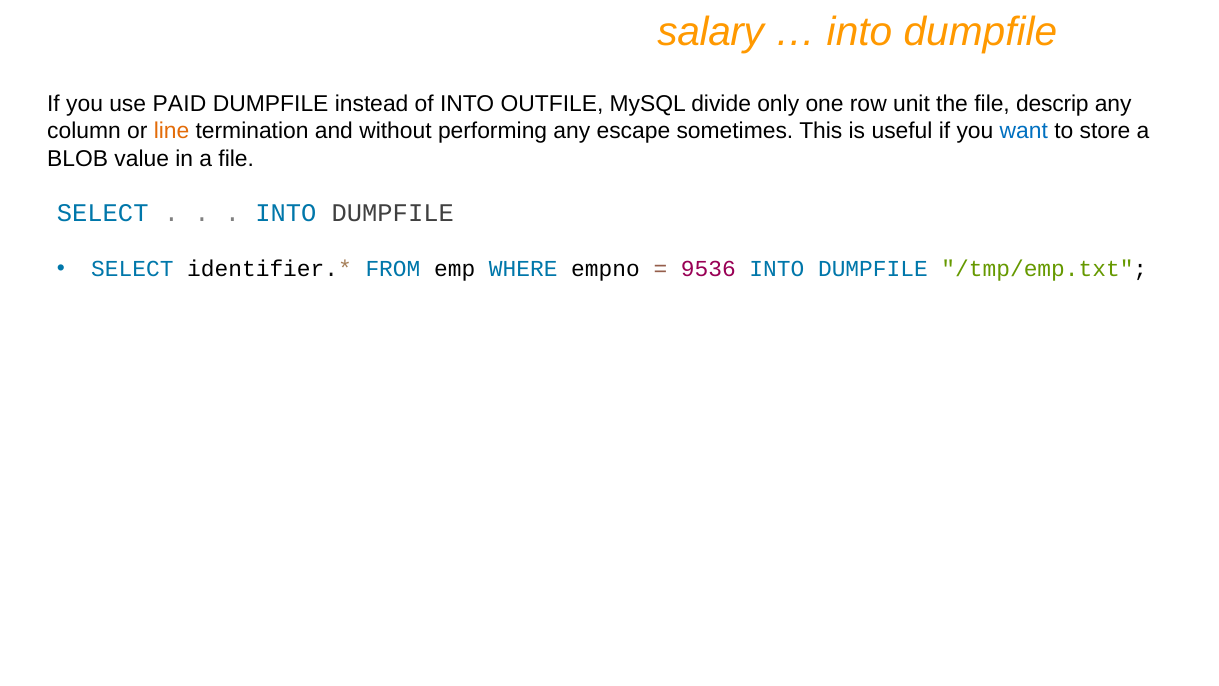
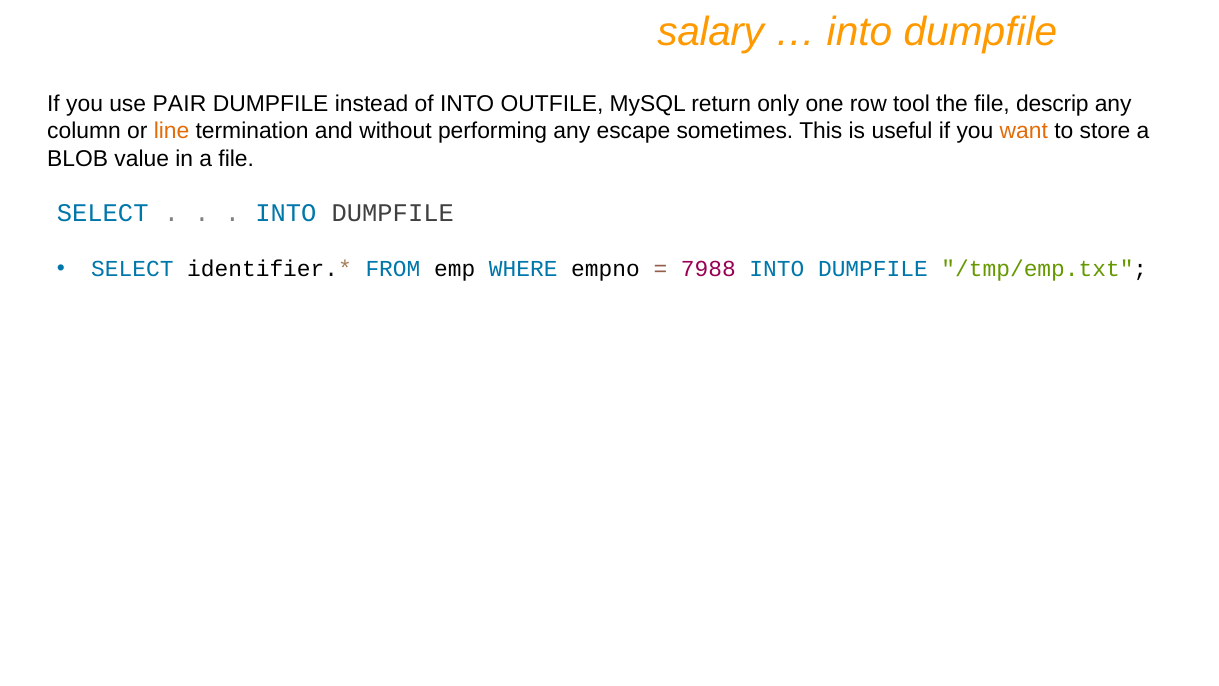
PAID: PAID -> PAIR (179, 104)
divide: divide -> return (721, 104)
unit: unit -> tool (911, 104)
want colour: blue -> orange (1024, 131)
9536: 9536 -> 7988 (708, 269)
